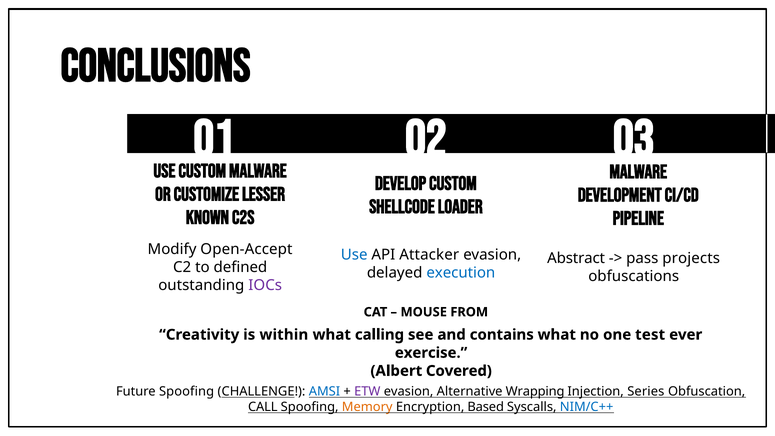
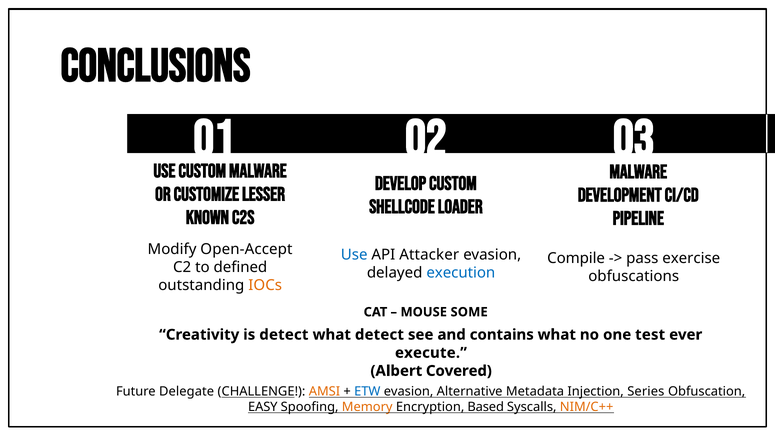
Abstract: Abstract -> Compile (576, 258)
projects: projects -> exercise (691, 258)
IOCs colour: purple -> orange (265, 285)
FROM: FROM -> SOME (469, 312)
is within: within -> detect (284, 335)
what calling: calling -> detect (379, 335)
exercise: exercise -> execute (431, 353)
Future Spoofing: Spoofing -> Delegate (187, 391)
AMSI colour: blue -> orange (324, 391)
ETW colour: purple -> blue (367, 391)
Wrapping: Wrapping -> Metadata (535, 391)
CALL: CALL -> EASY (263, 407)
NIM/C++ colour: blue -> orange (587, 407)
